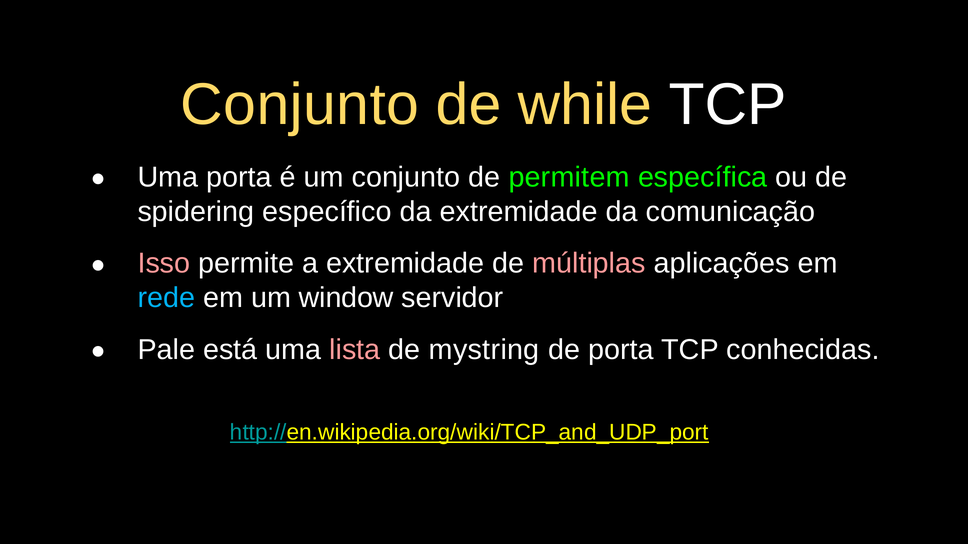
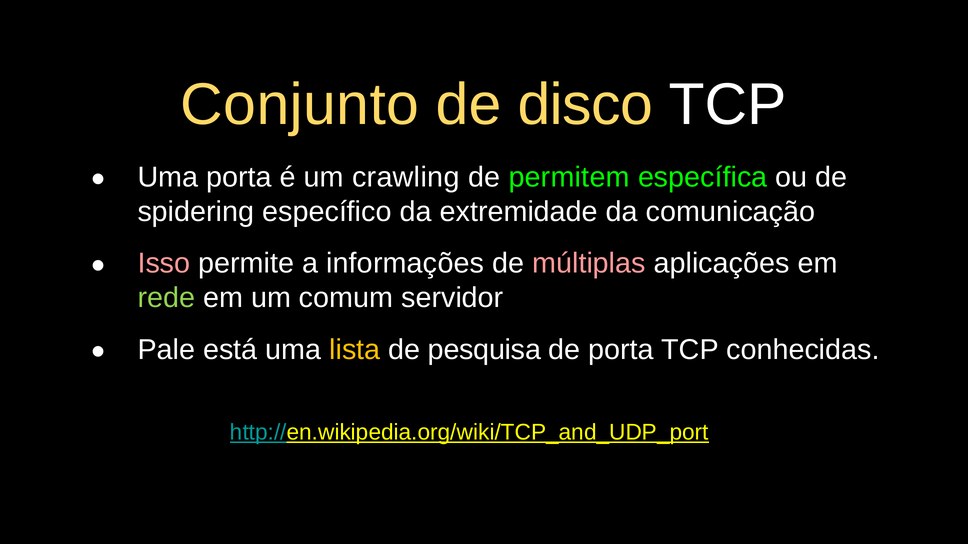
while: while -> disco (585, 105)
um conjunto: conjunto -> crawling (406, 177)
a extremidade: extremidade -> informações (405, 264)
rede colour: light blue -> light green (166, 298)
window: window -> comum (346, 298)
lista colour: pink -> yellow (355, 350)
mystring: mystring -> pesquisa (484, 350)
